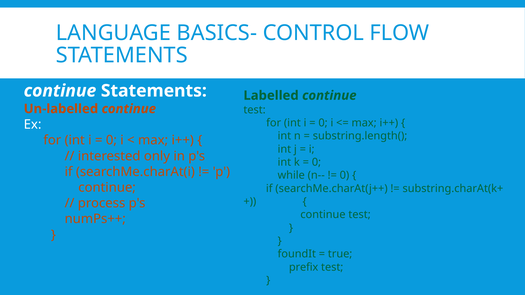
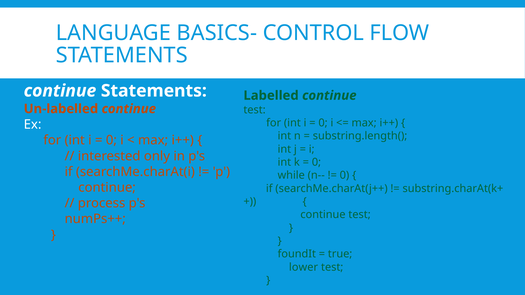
prefix: prefix -> lower (304, 267)
